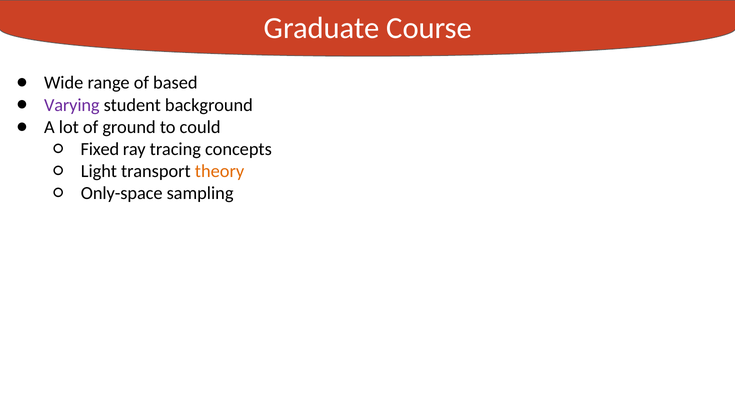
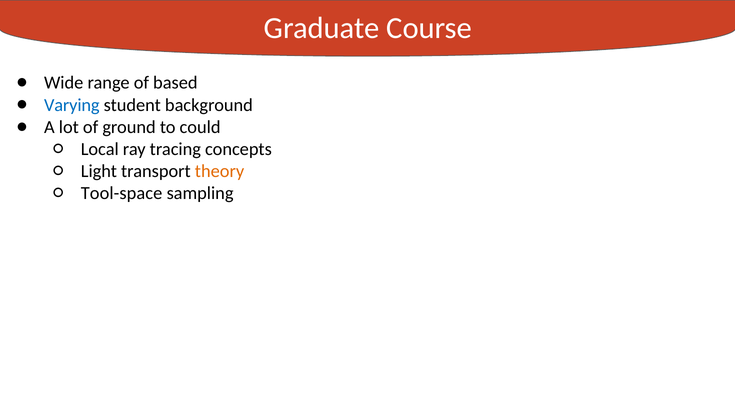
Varying colour: purple -> blue (72, 105)
Fixed: Fixed -> Local (100, 149)
Only-space: Only-space -> Tool-space (122, 193)
